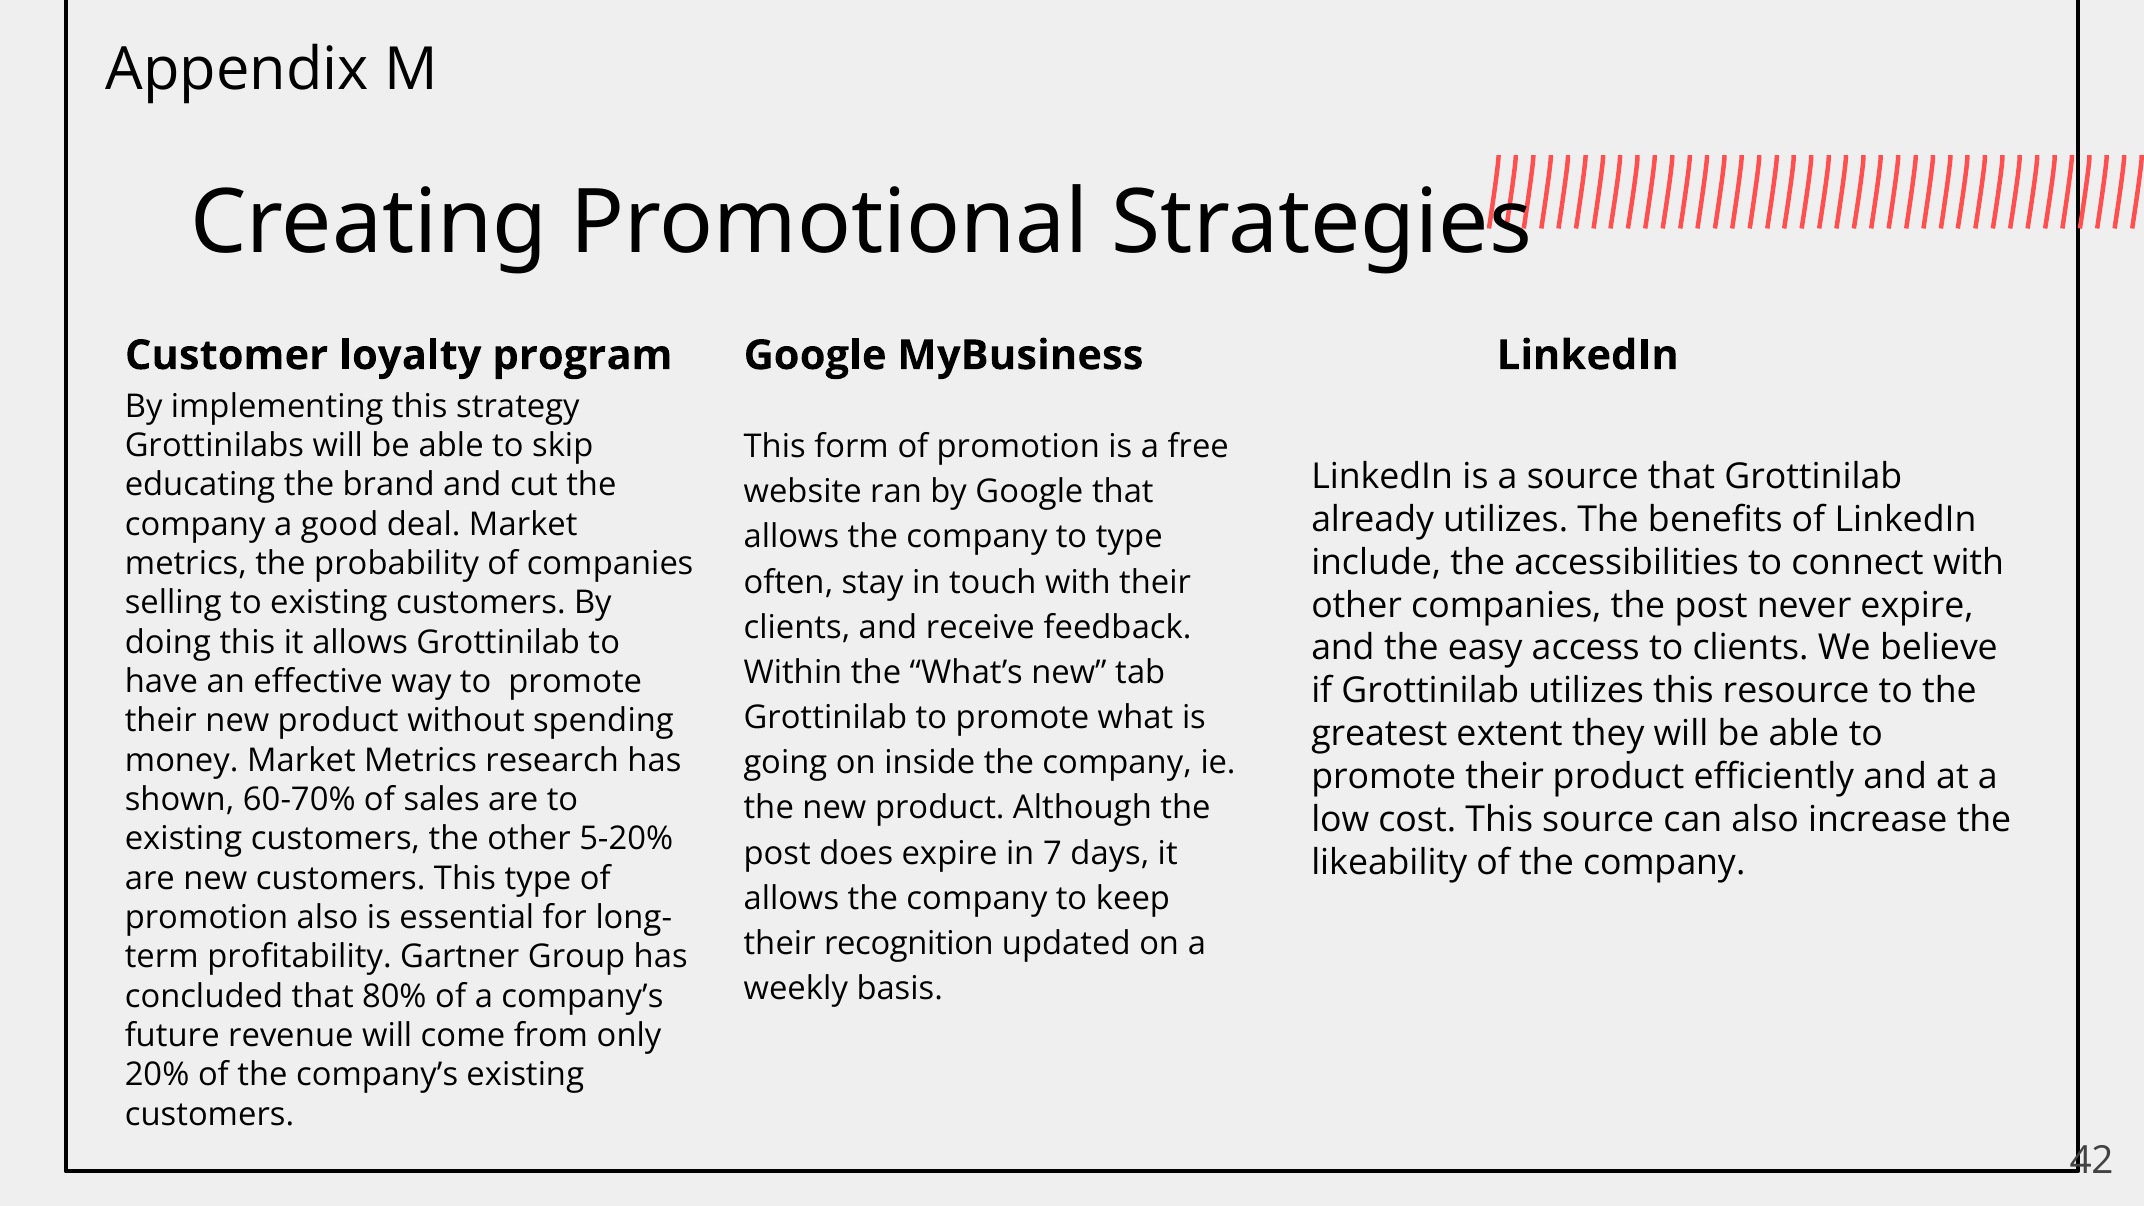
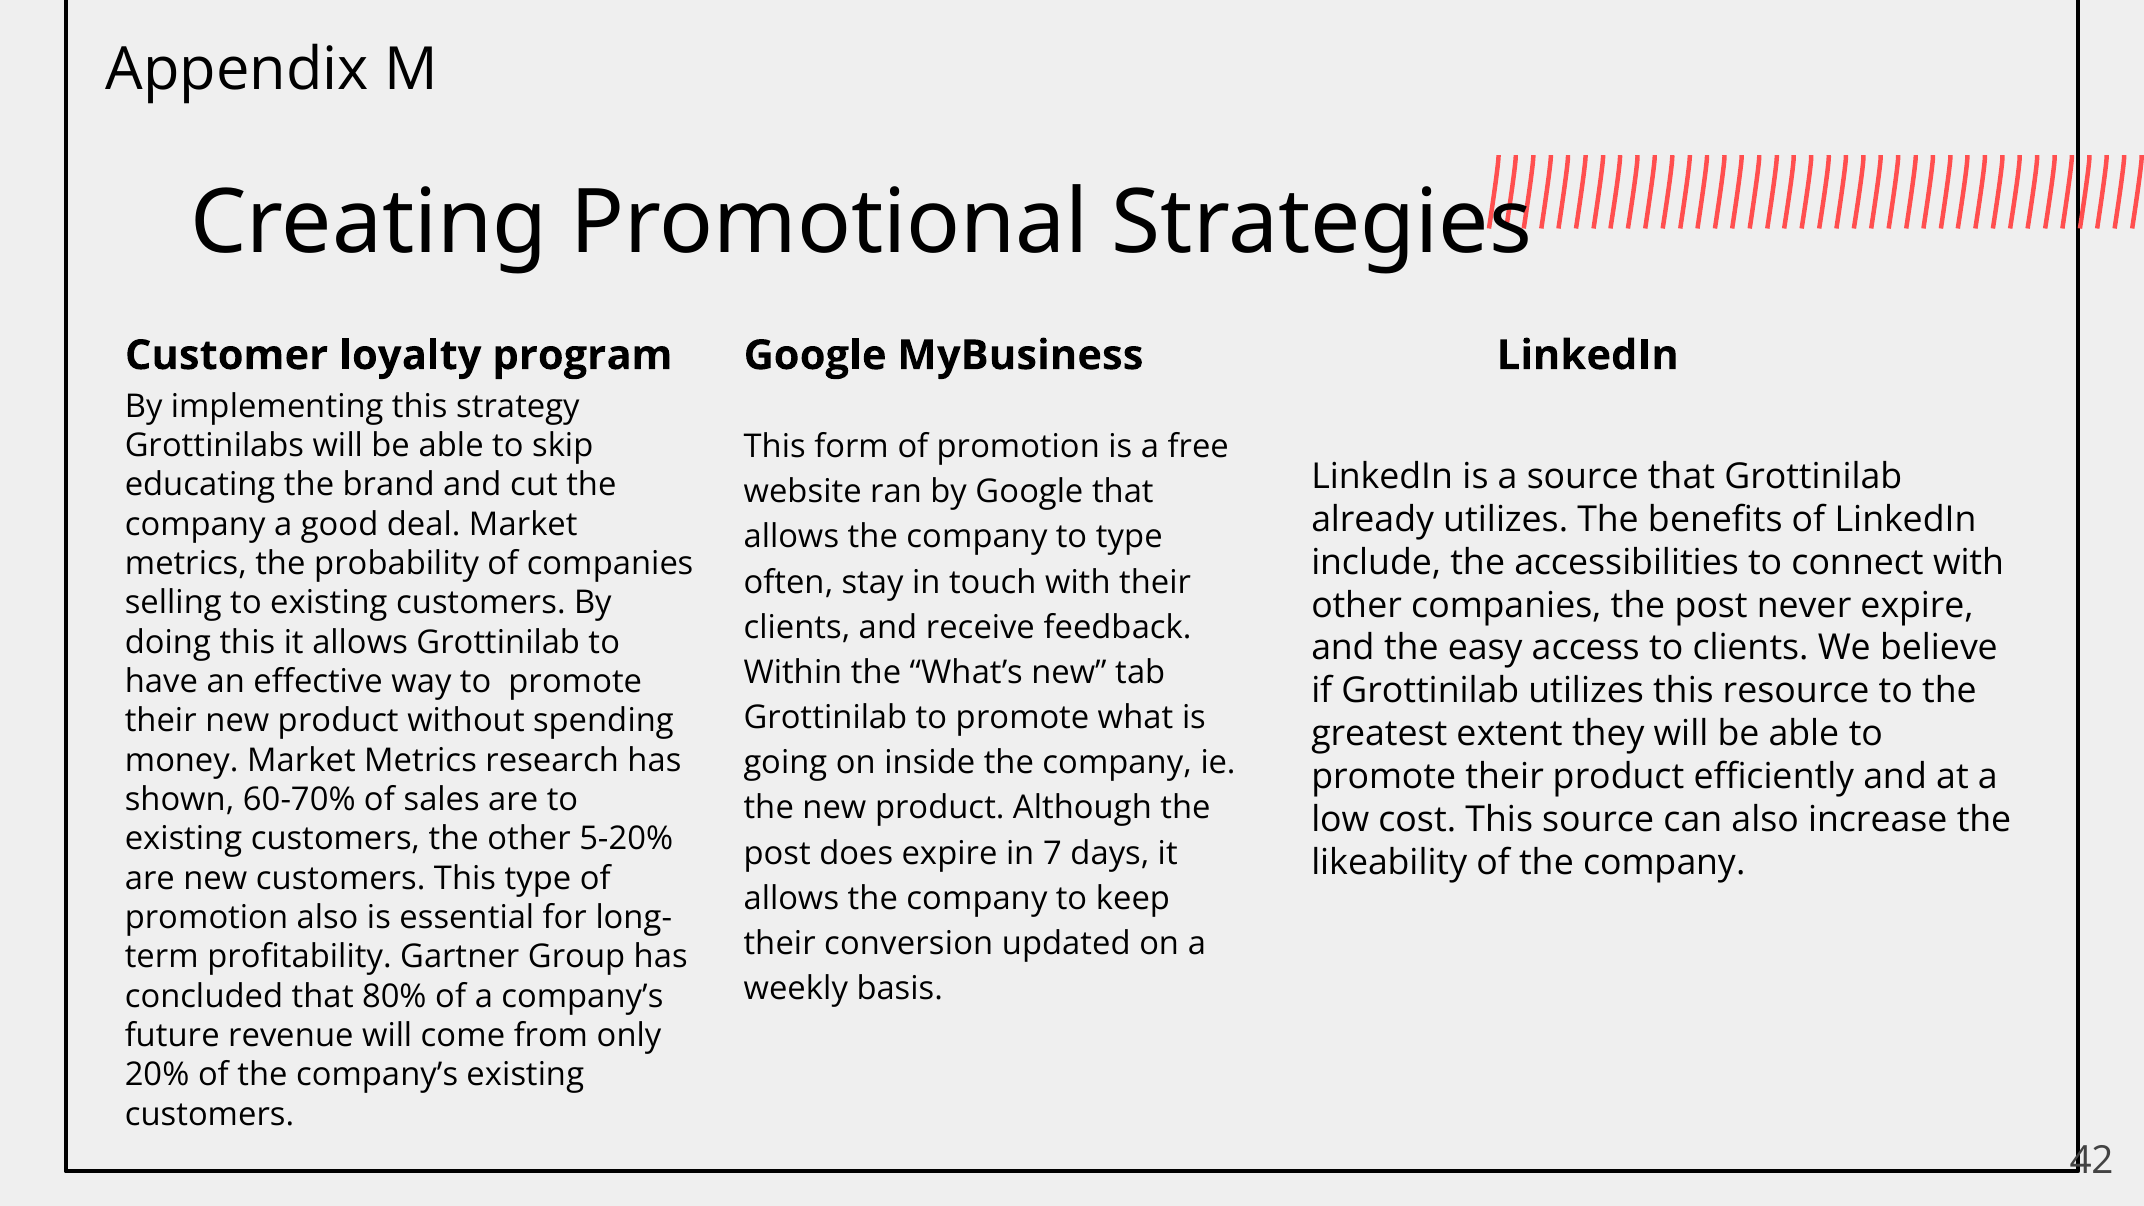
recognition: recognition -> conversion (909, 944)
